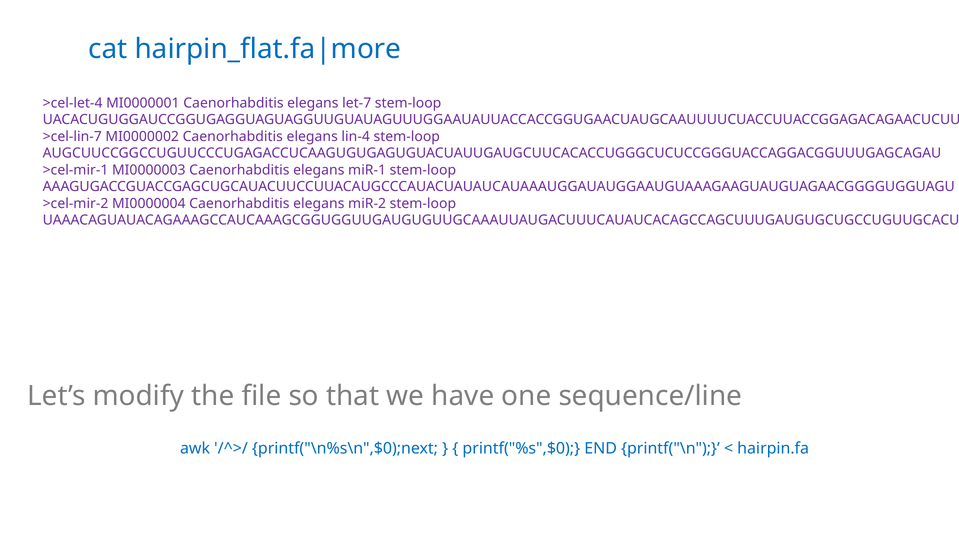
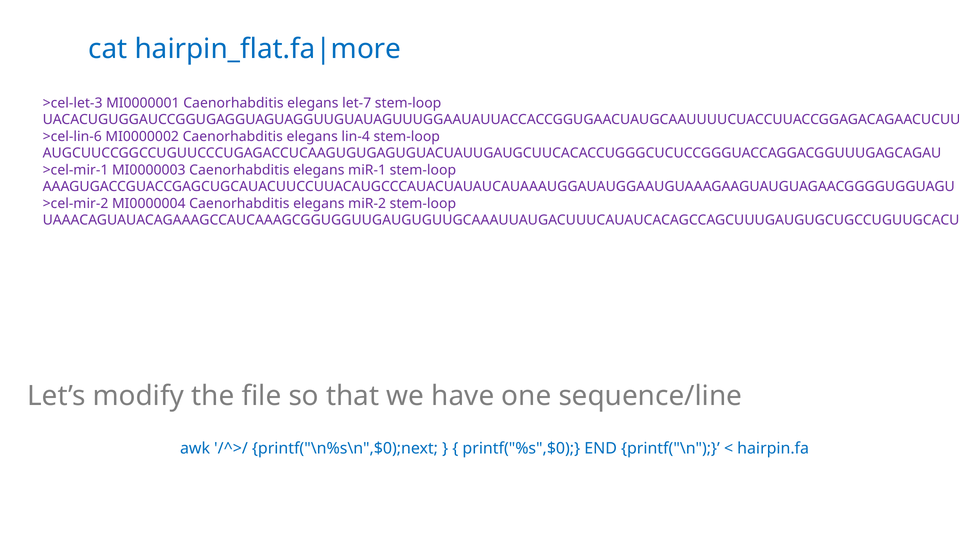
>cel-let-4: >cel-let-4 -> >cel-let-3 (73, 103)
>cel-lin-7: >cel-lin-7 -> >cel-lin-6 (72, 137)
